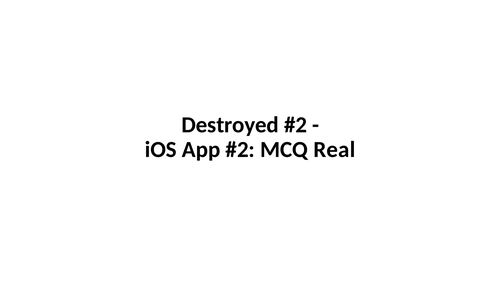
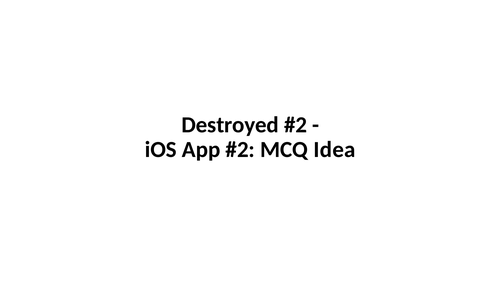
Real: Real -> Idea (334, 150)
